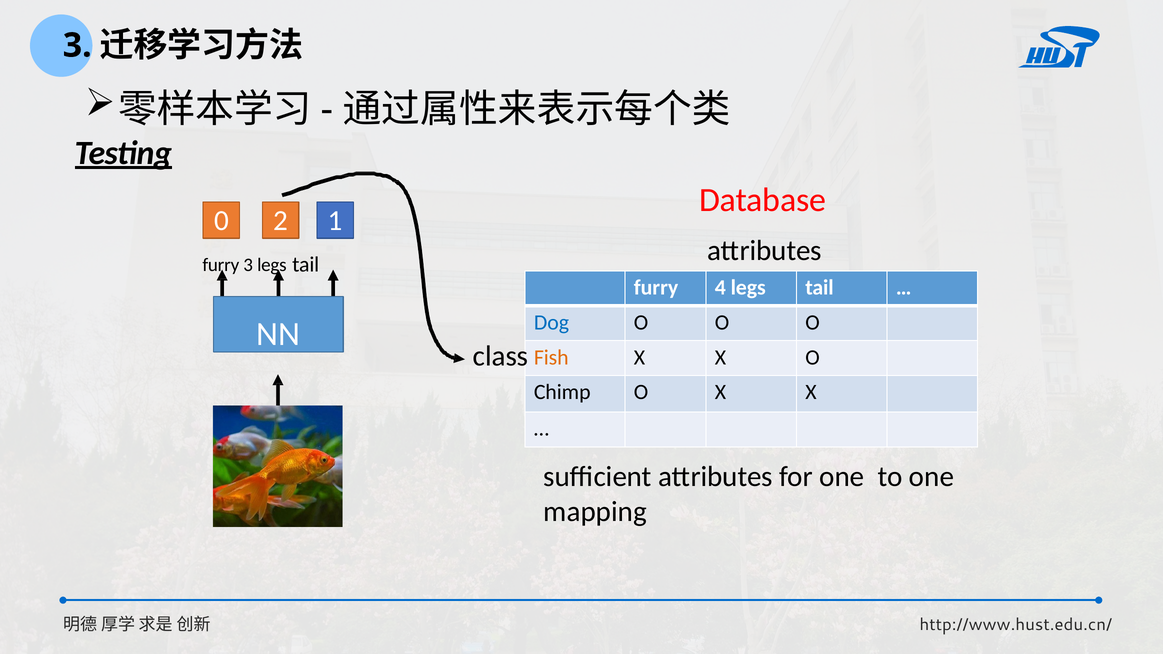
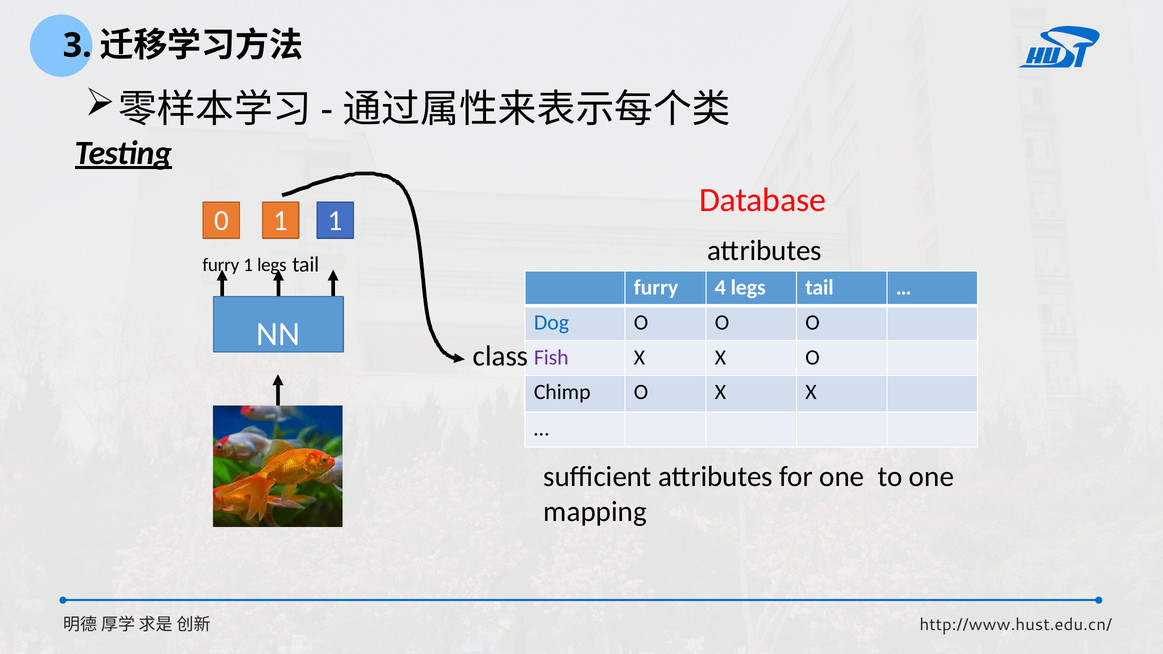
0 2: 2 -> 1 (281, 221)
furry 3: 3 -> 1 (248, 265)
Fish colour: orange -> purple (551, 357)
